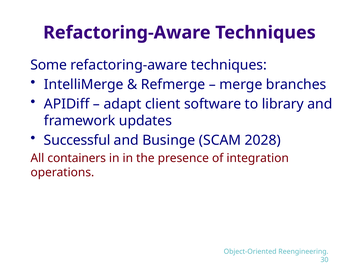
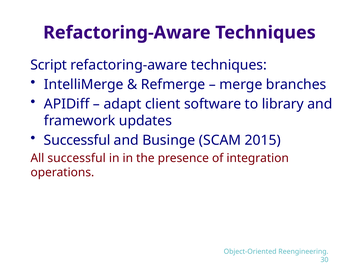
Some: Some -> Script (49, 65)
2028: 2028 -> 2015 (263, 140)
All containers: containers -> successful (77, 158)
